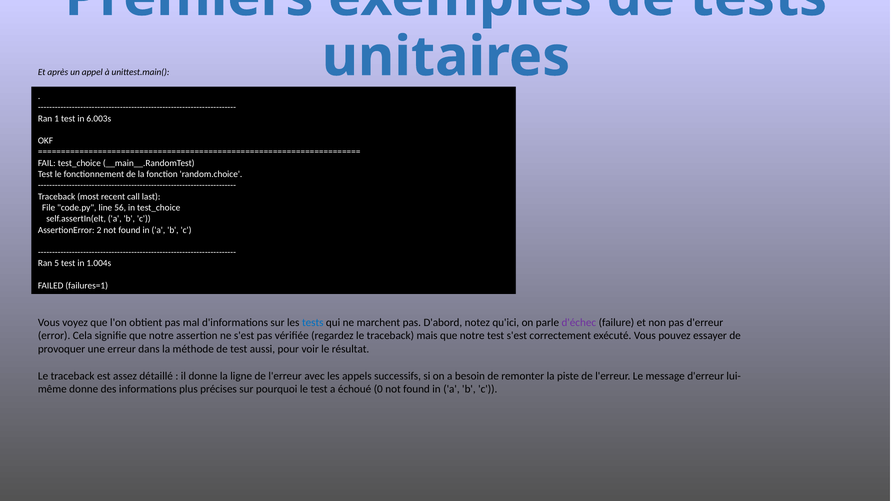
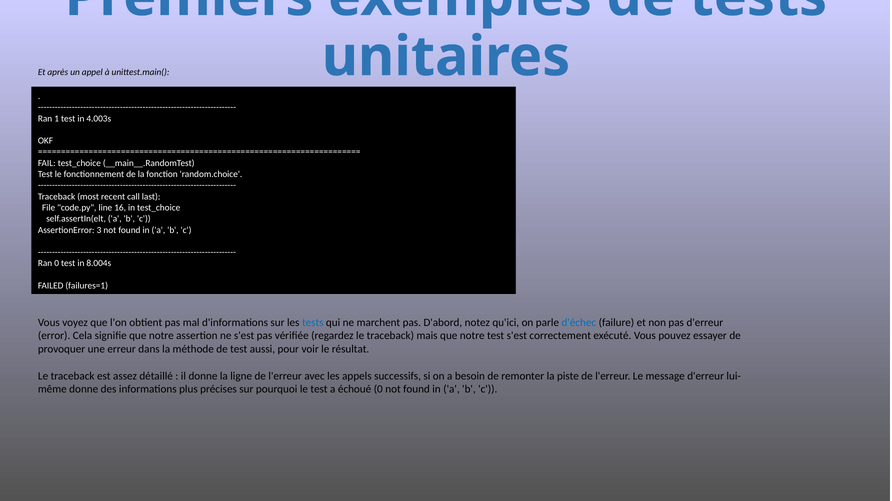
6.003s: 6.003s -> 4.003s (99, 119)
56: 56 -> 16 (120, 208)
2: 2 -> 3 (99, 230)
Ran 5: 5 -> 0 (57, 264)
1.004s: 1.004s -> 8.004s (99, 264)
d'échec colour: purple -> blue (579, 323)
